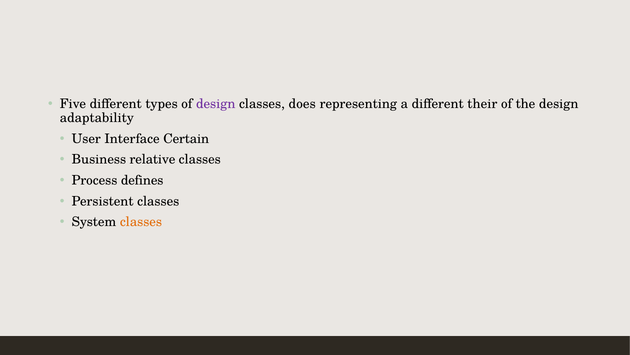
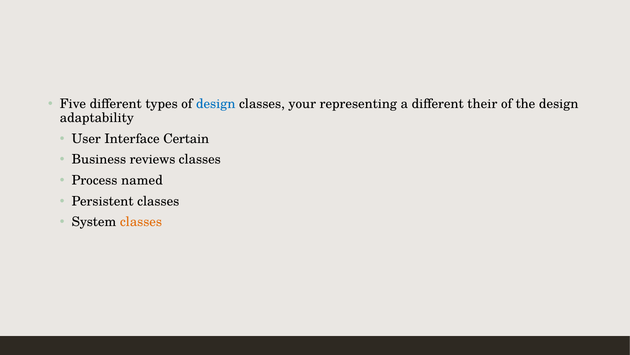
design colour: purple -> blue (216, 104)
does: does -> your (302, 104)
relative: relative -> reviews (153, 159)
defines: defines -> named (142, 180)
